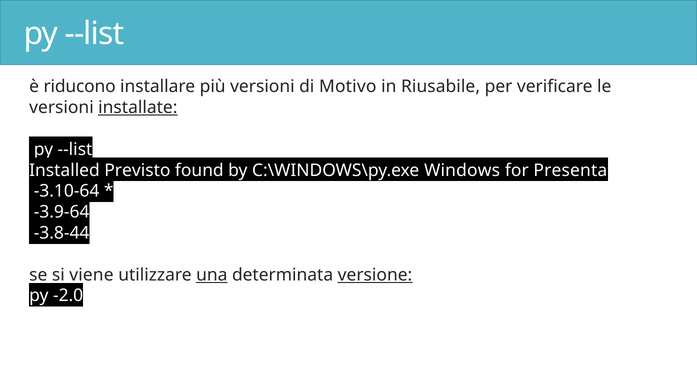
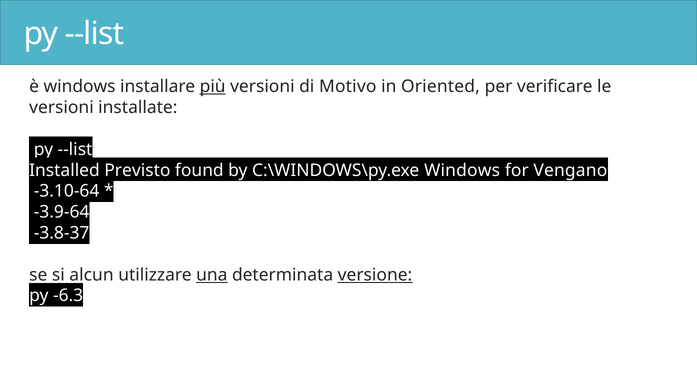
è riducono: riducono -> windows (80, 87)
più underline: none -> present (213, 87)
Riusabile: Riusabile -> Oriented (440, 87)
installate underline: present -> none (138, 108)
Presenta: Presenta -> Vengano (570, 170)
-3.8-44: -3.8-44 -> -3.8-37 (62, 233)
viene: viene -> alcun (91, 275)
-2.0: -2.0 -> -6.3 (68, 296)
